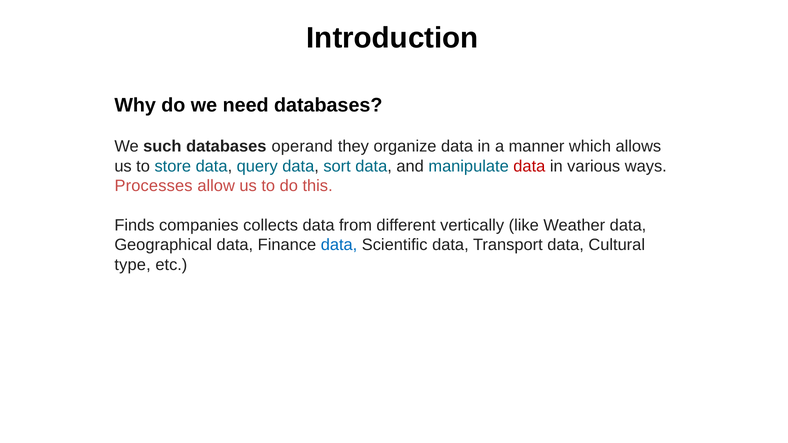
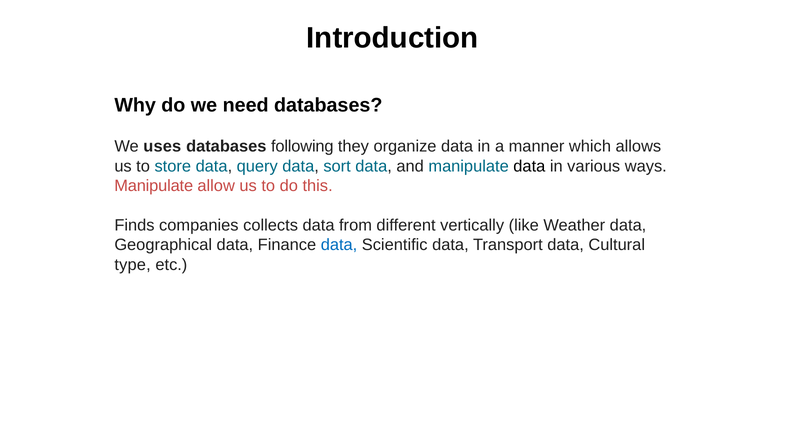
such: such -> uses (162, 147)
operand: operand -> following (302, 147)
data colour: red -> black (529, 166)
Processes: Processes -> Manipulate (154, 186)
